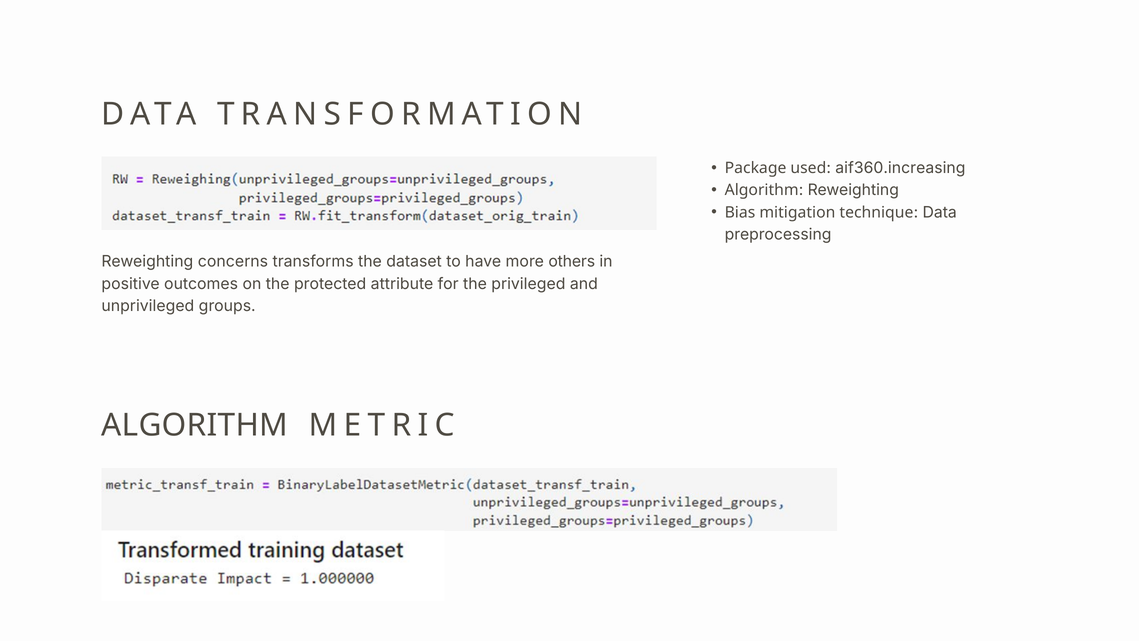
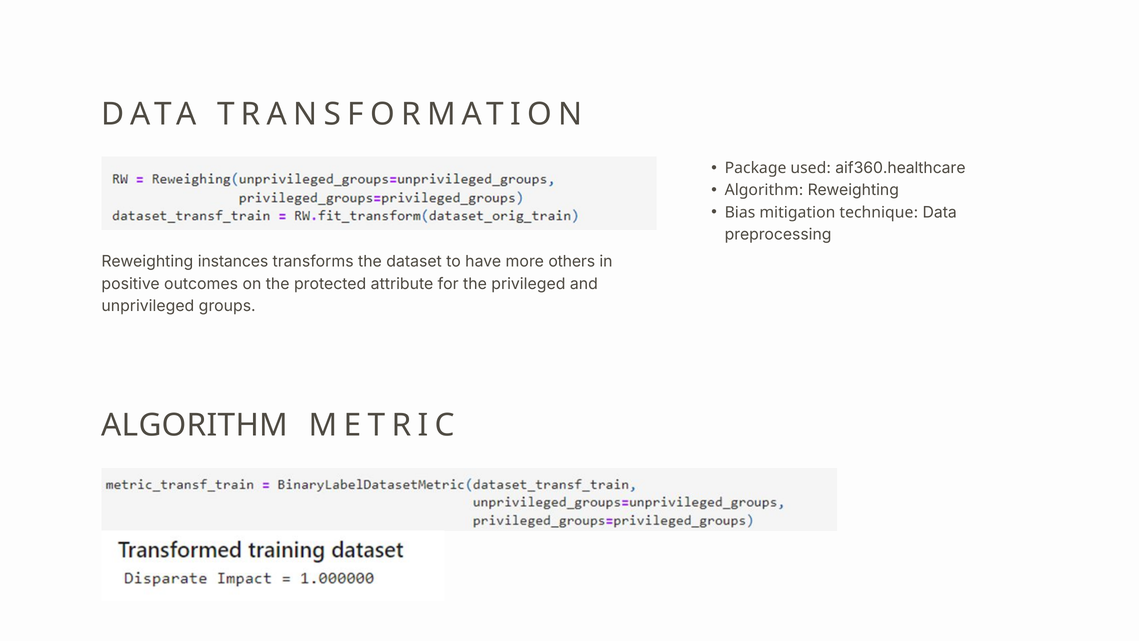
aif360.increasing: aif360.increasing -> aif360.healthcare (900, 168)
concerns: concerns -> instances (233, 262)
